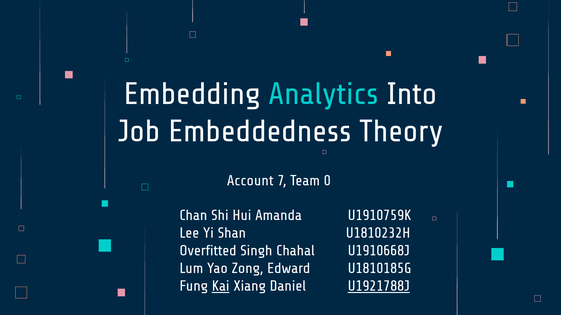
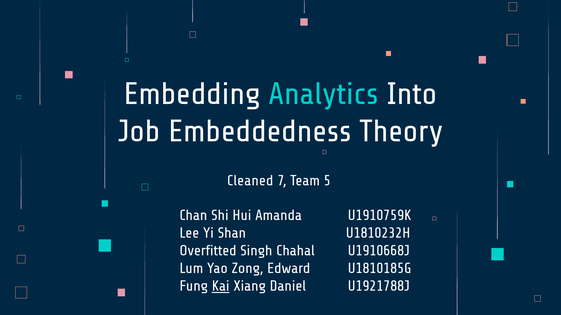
Account: Account -> Cleaned (250, 181)
0: 0 -> 5 (327, 181)
U1921788J underline: present -> none (379, 287)
